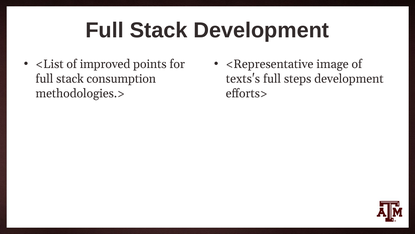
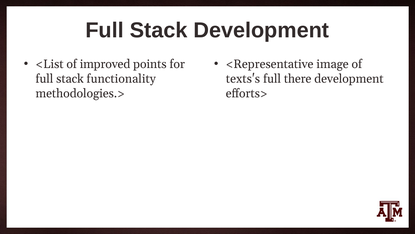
consumption: consumption -> functionality (121, 79)
steps: steps -> there (298, 79)
